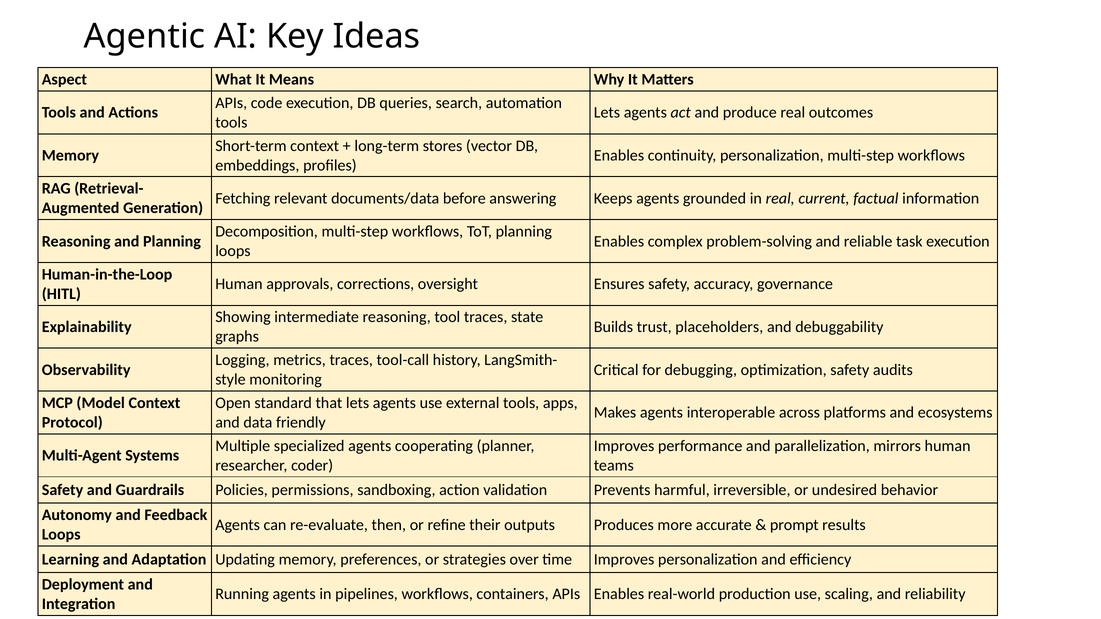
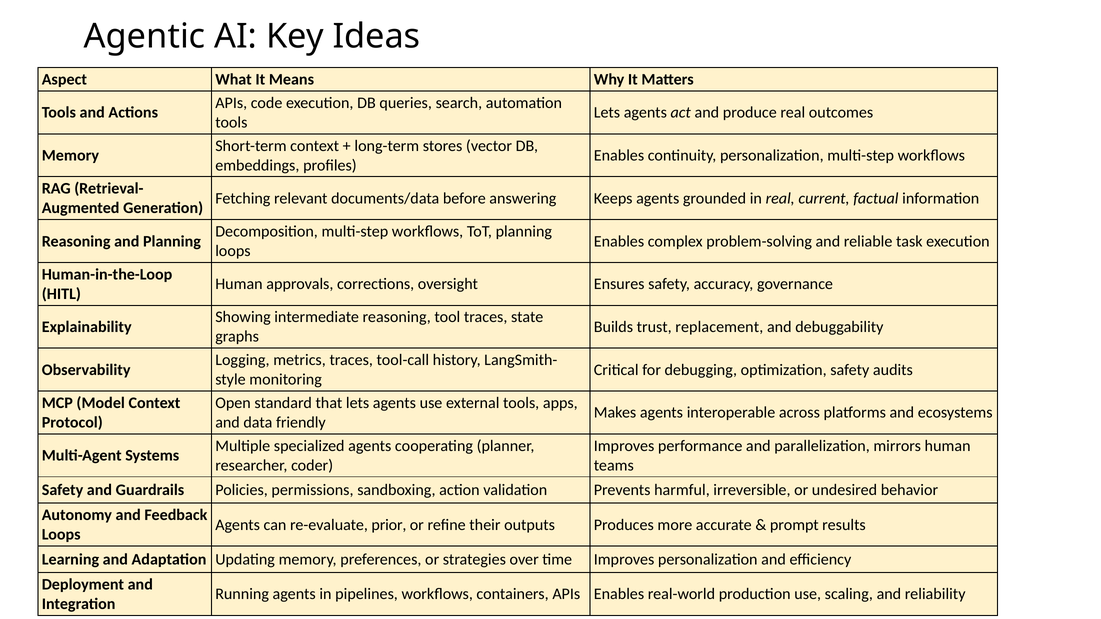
placeholders: placeholders -> replacement (719, 327)
then: then -> prior (389, 525)
